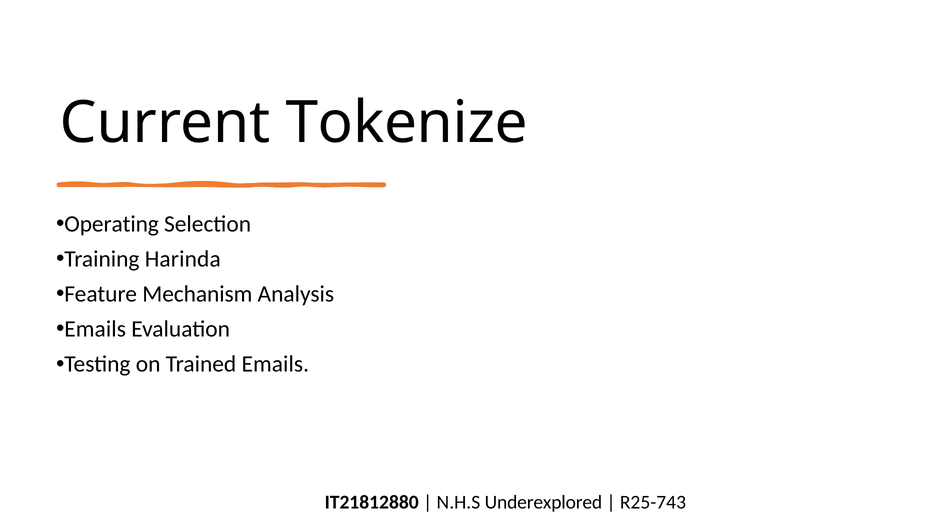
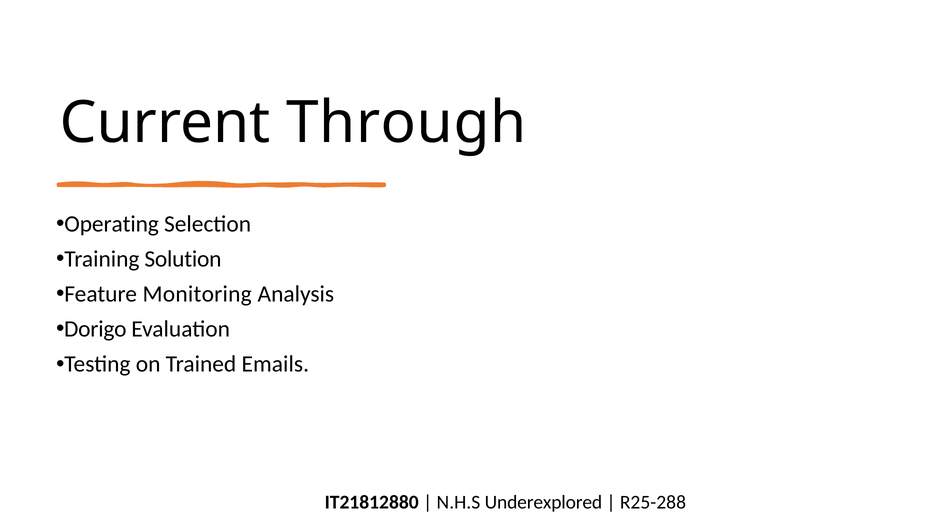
Tokenize: Tokenize -> Through (406, 123)
Harinda: Harinda -> Solution (183, 259)
Mechanism: Mechanism -> Monitoring (197, 294)
Emails: Emails -> Dorigo (95, 329)
R25-743: R25-743 -> R25-288 (653, 502)
